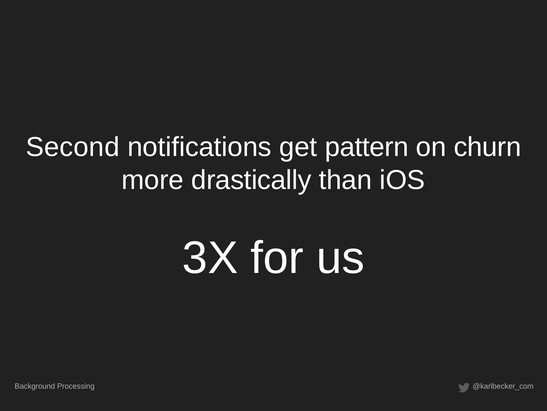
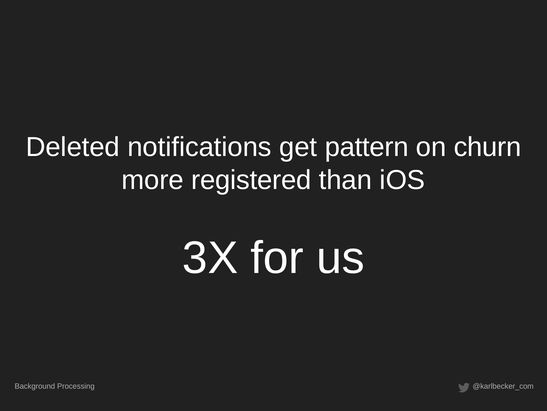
Second: Second -> Deleted (73, 147)
drastically: drastically -> registered (251, 180)
